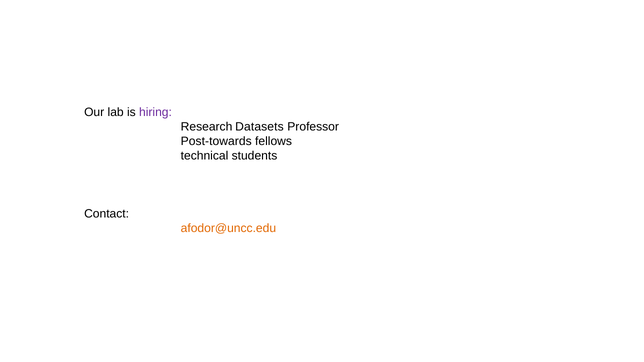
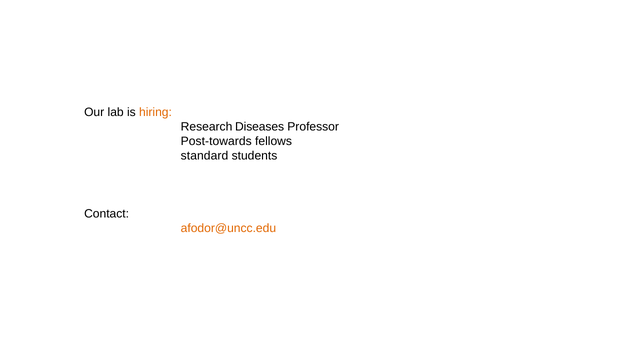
hiring colour: purple -> orange (155, 112)
Datasets: Datasets -> Diseases (260, 127)
technical: technical -> standard (205, 156)
